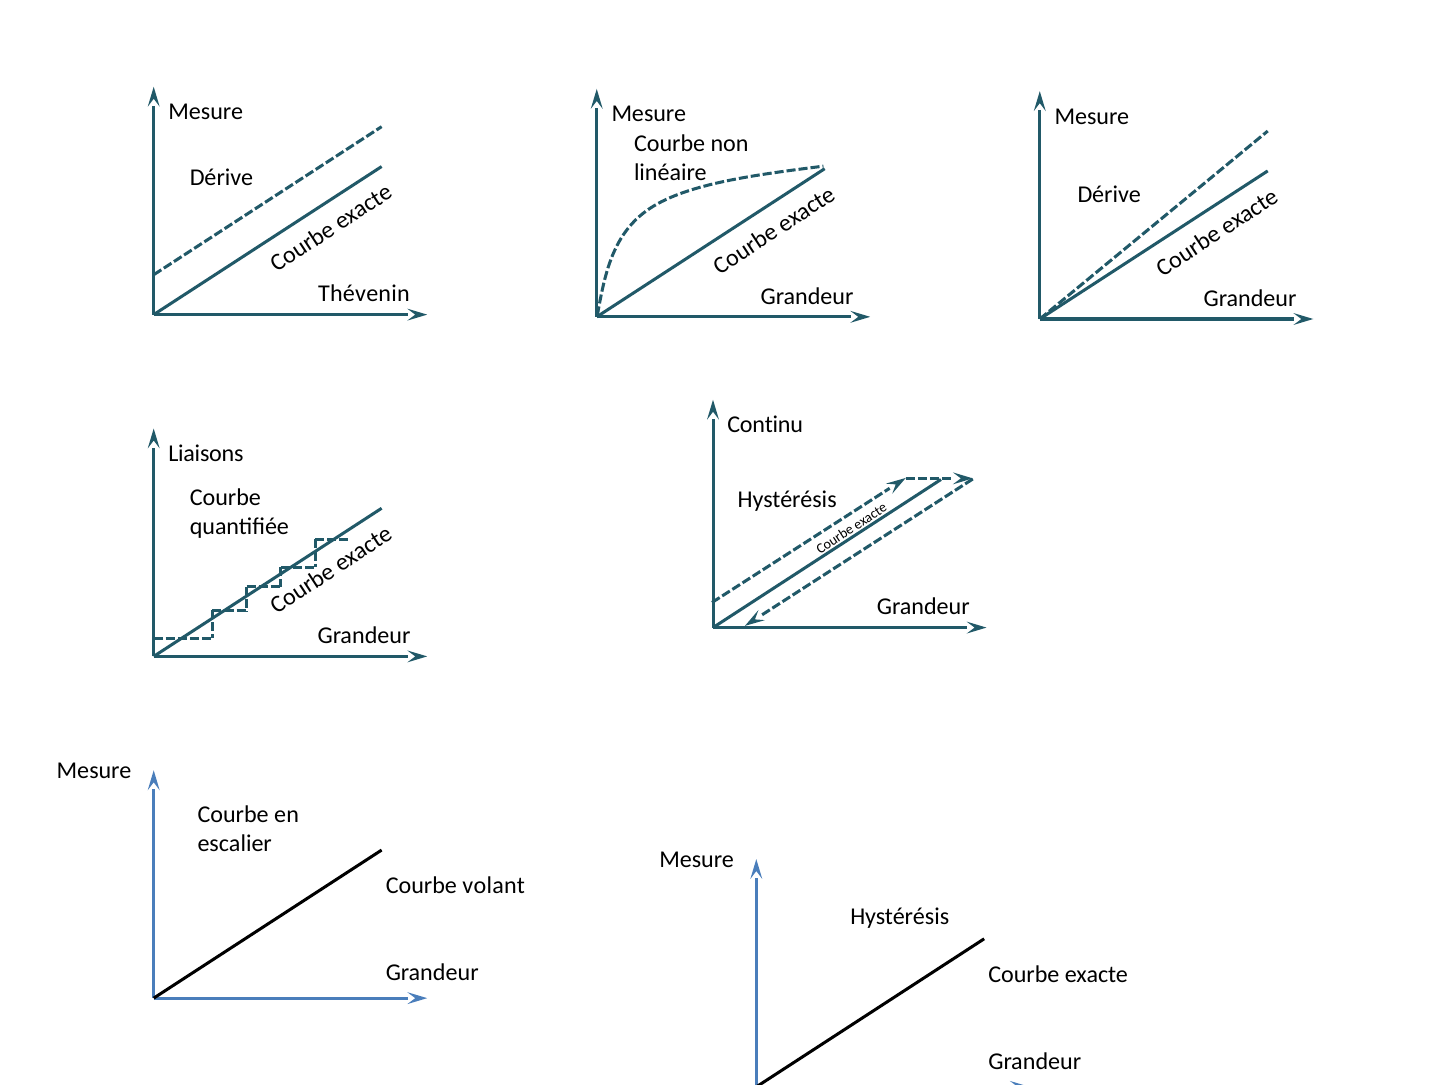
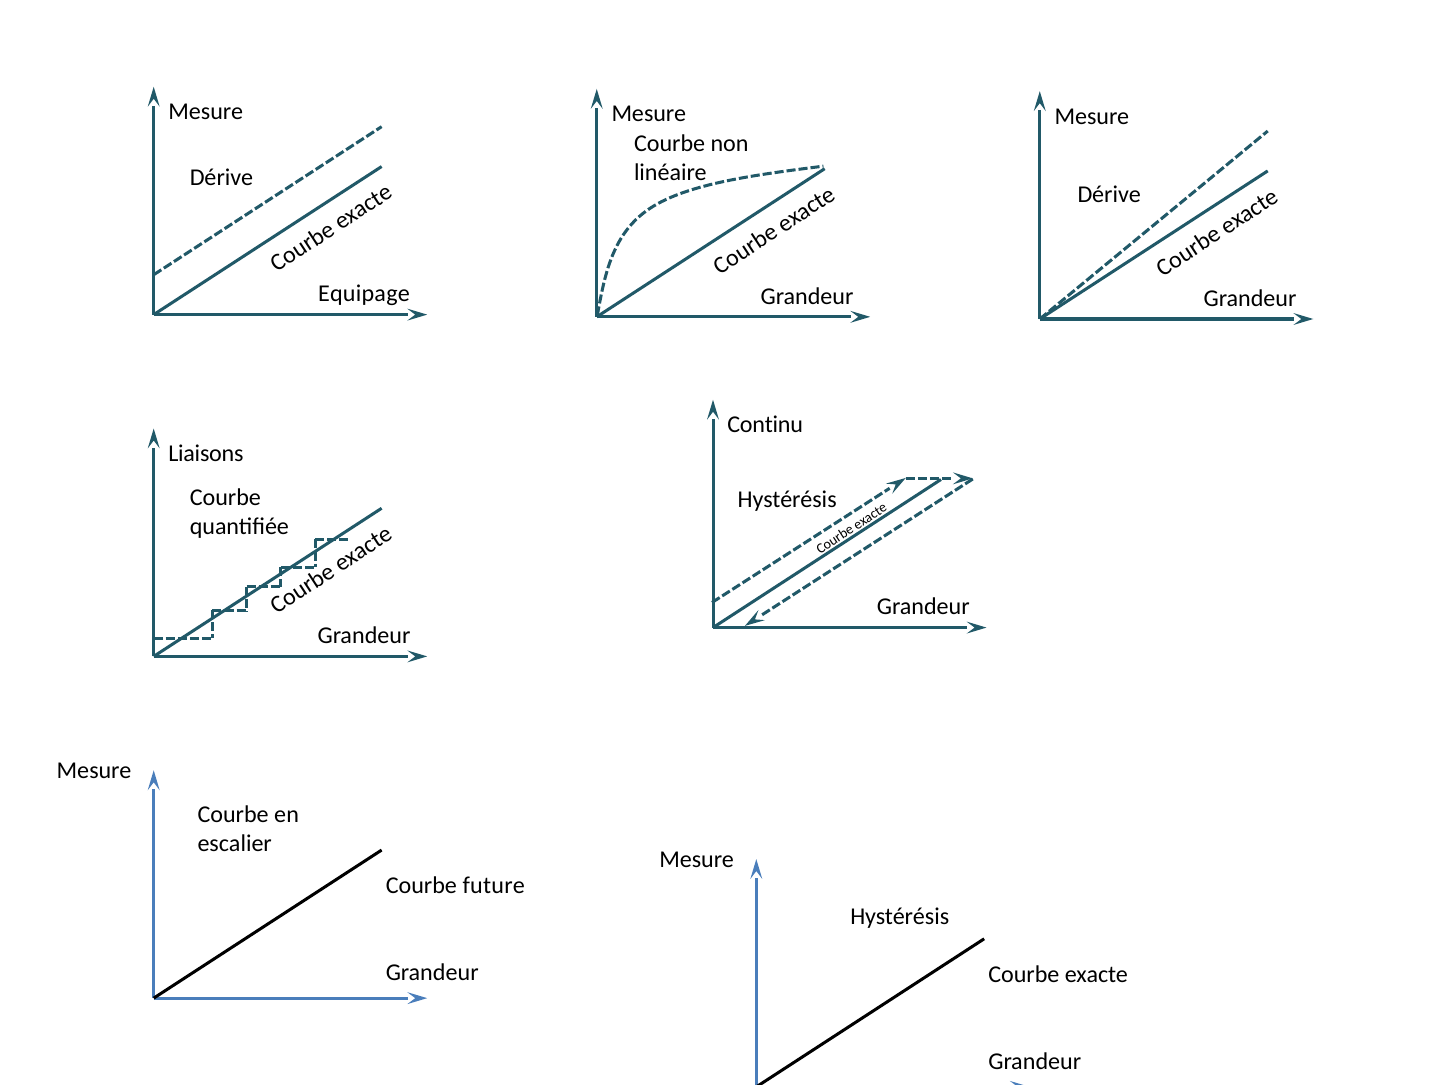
Thévenin: Thévenin -> Equipage (364, 294)
volant: volant -> future (494, 886)
